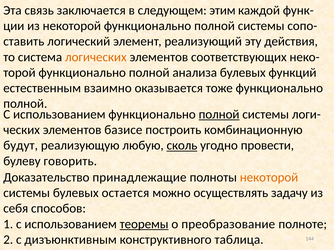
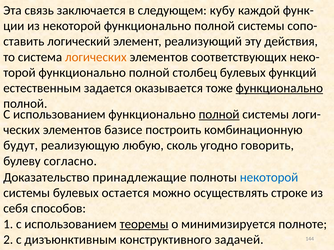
этим: этим -> кубу (222, 10)
анализа: анализа -> столбец (195, 73)
взаимно: взаимно -> задается (108, 88)
функционально underline: none -> present (279, 88)
сколь underline: present -> none (182, 146)
провести: провести -> говорить (267, 146)
говорить: говорить -> согласно (70, 161)
некоторой colour: orange -> blue (269, 178)
задачу: задачу -> строке (289, 193)
преобразование: преобразование -> минимизируется (228, 224)
таблица: таблица -> задачей (239, 240)
